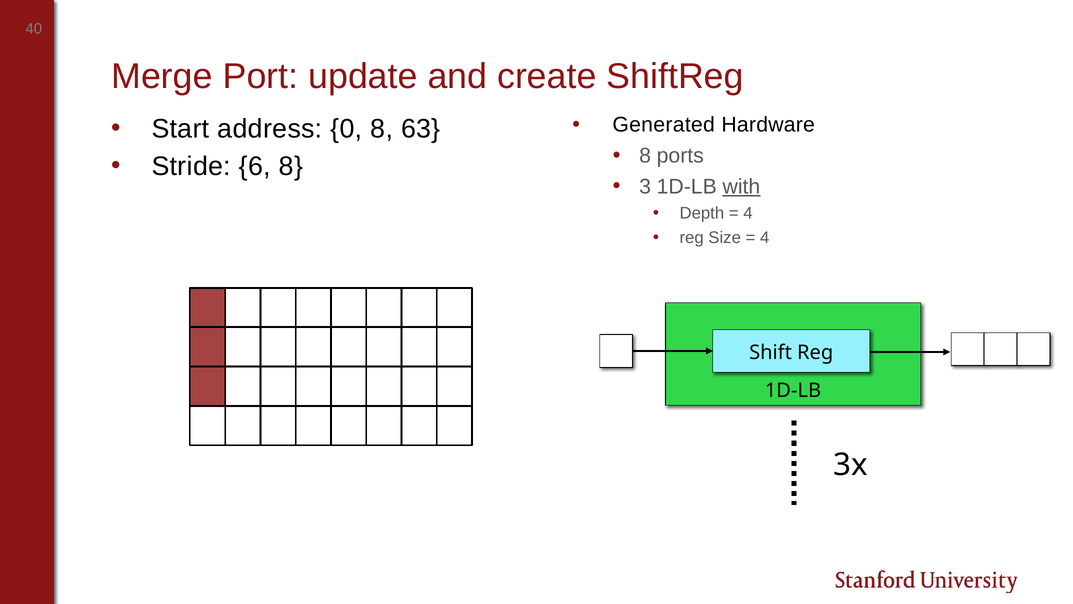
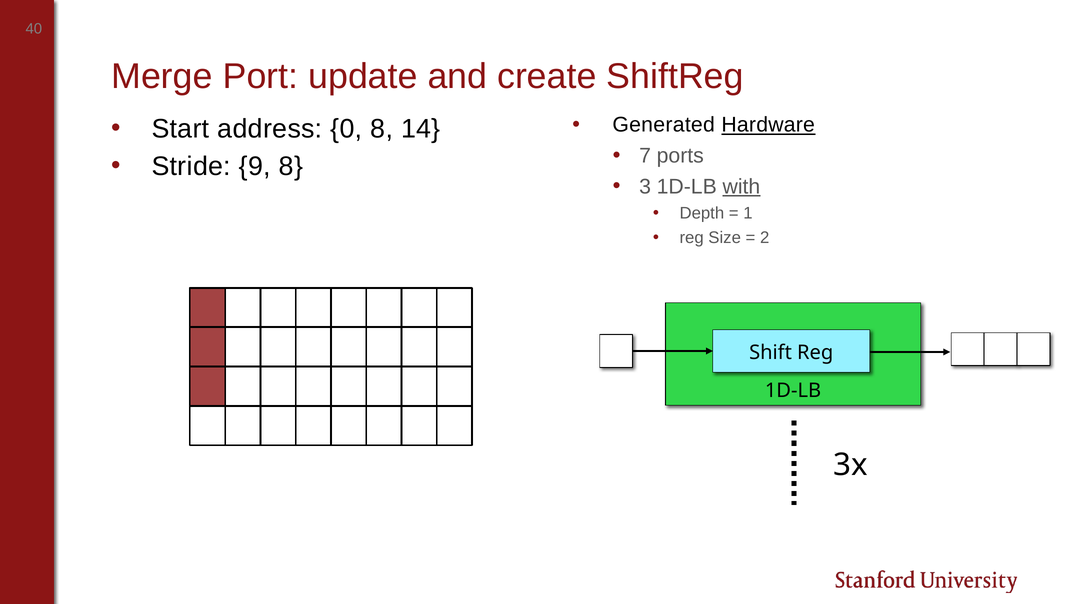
Hardware underline: none -> present (768, 125)
63: 63 -> 14 (421, 129)
8: 8 -> 7 (645, 156)
6: 6 -> 9 (255, 166)
4: 4 -> 1 (748, 213)
4: 4 -> 2 (765, 238)
